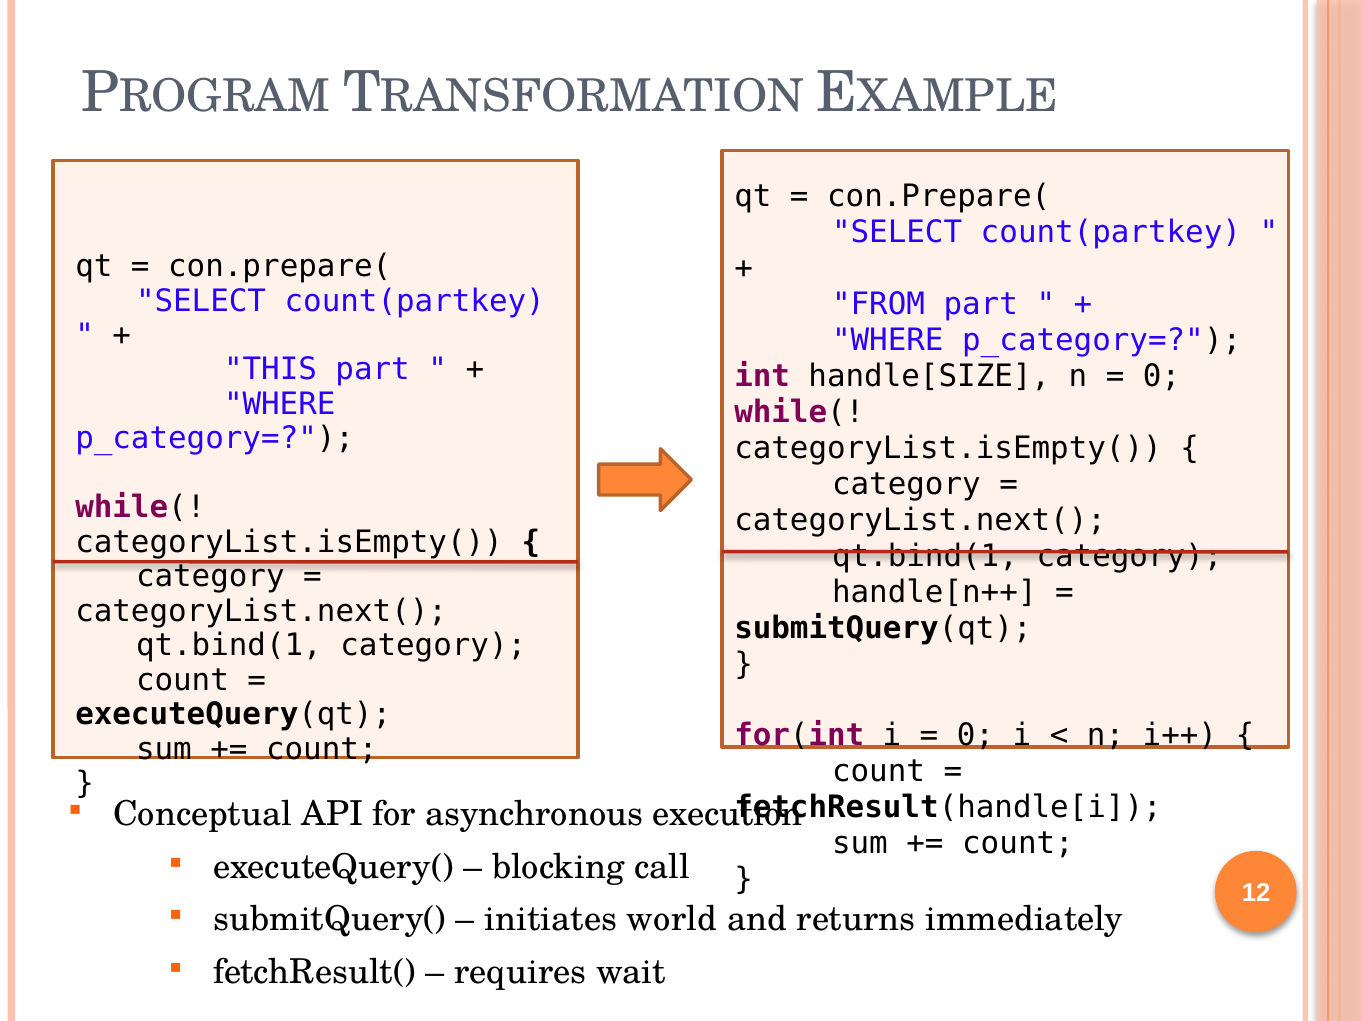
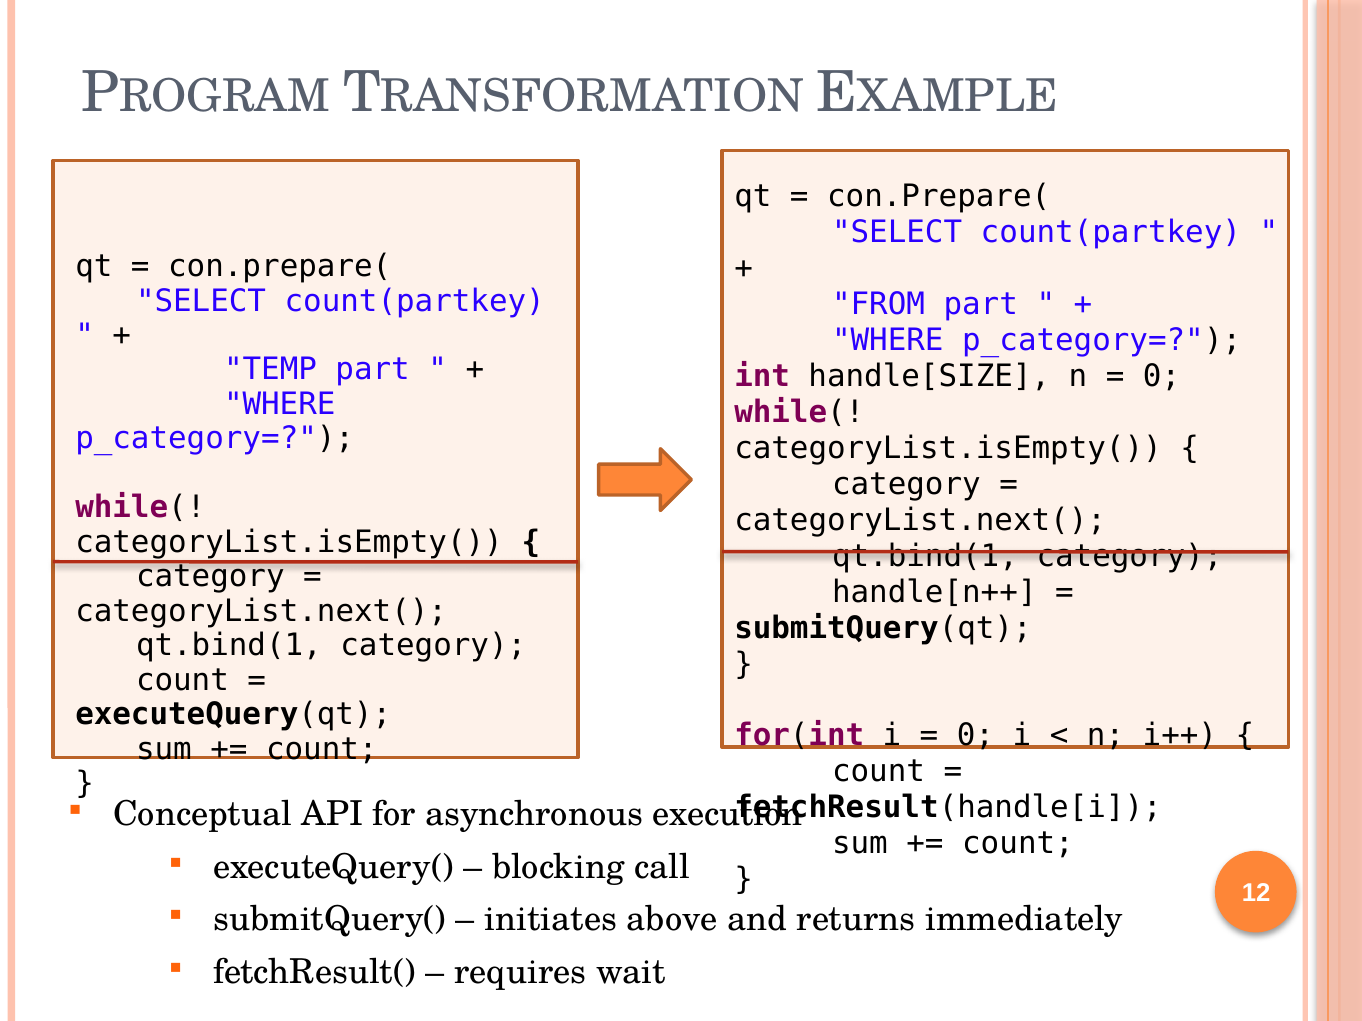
THIS: THIS -> TEMP (270, 370)
world: world -> above (672, 920)
